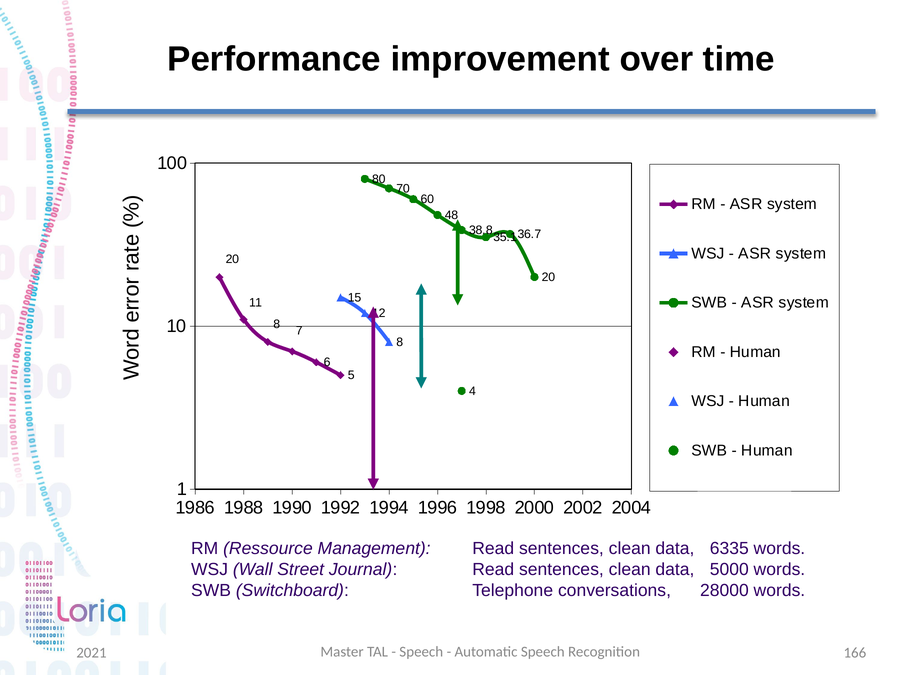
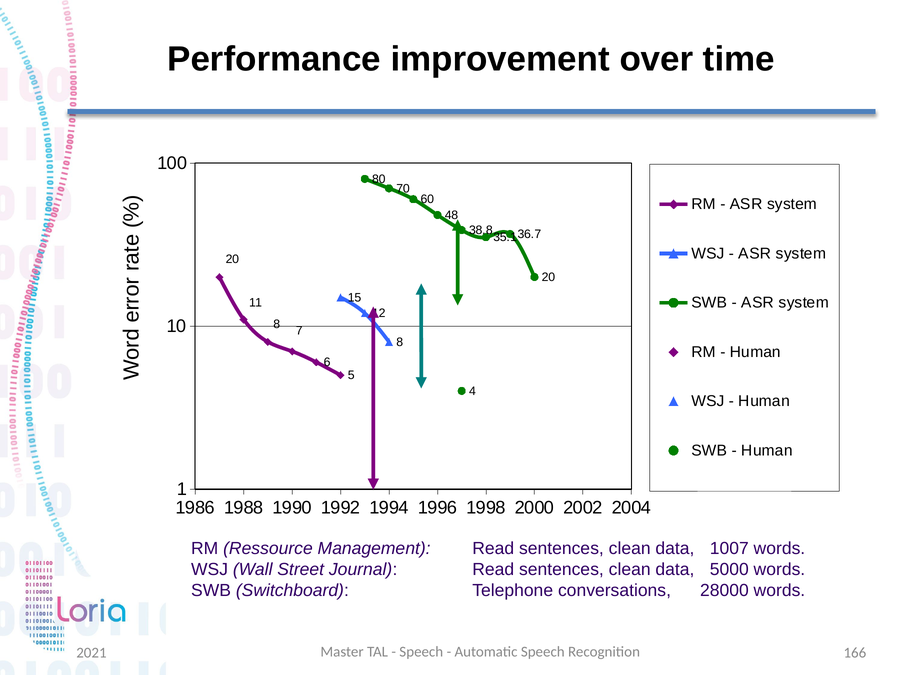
6335: 6335 -> 1007 (729, 549)
